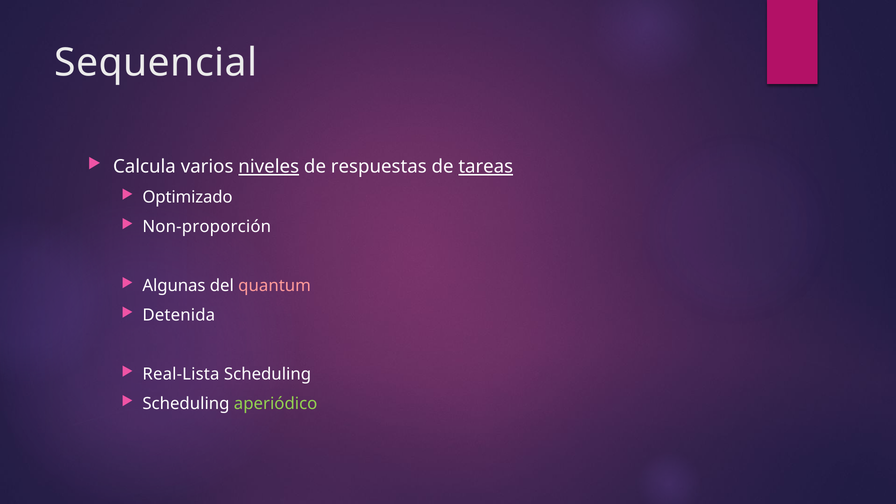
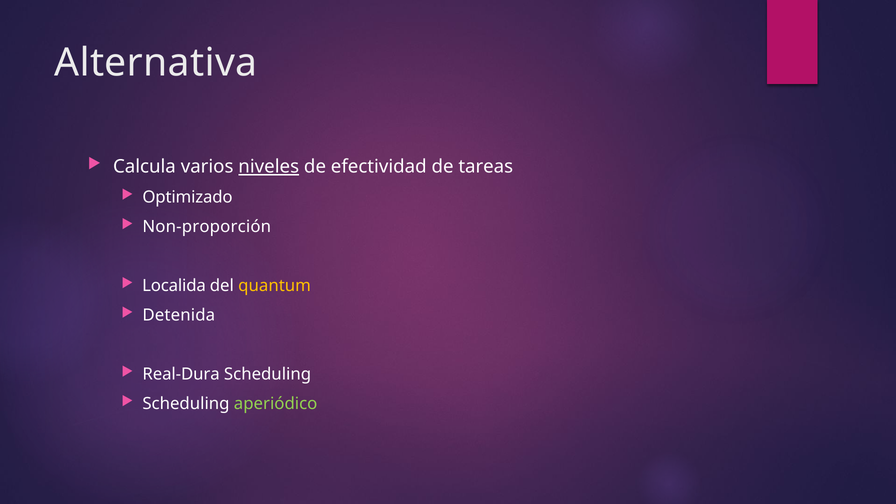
Sequencial: Sequencial -> Alternativa (156, 63)
respuestas: respuestas -> efectividad (379, 167)
tareas underline: present -> none (486, 167)
Algunas: Algunas -> Localida (174, 286)
quantum colour: pink -> yellow (275, 286)
Real-Lista: Real-Lista -> Real-Dura (181, 374)
